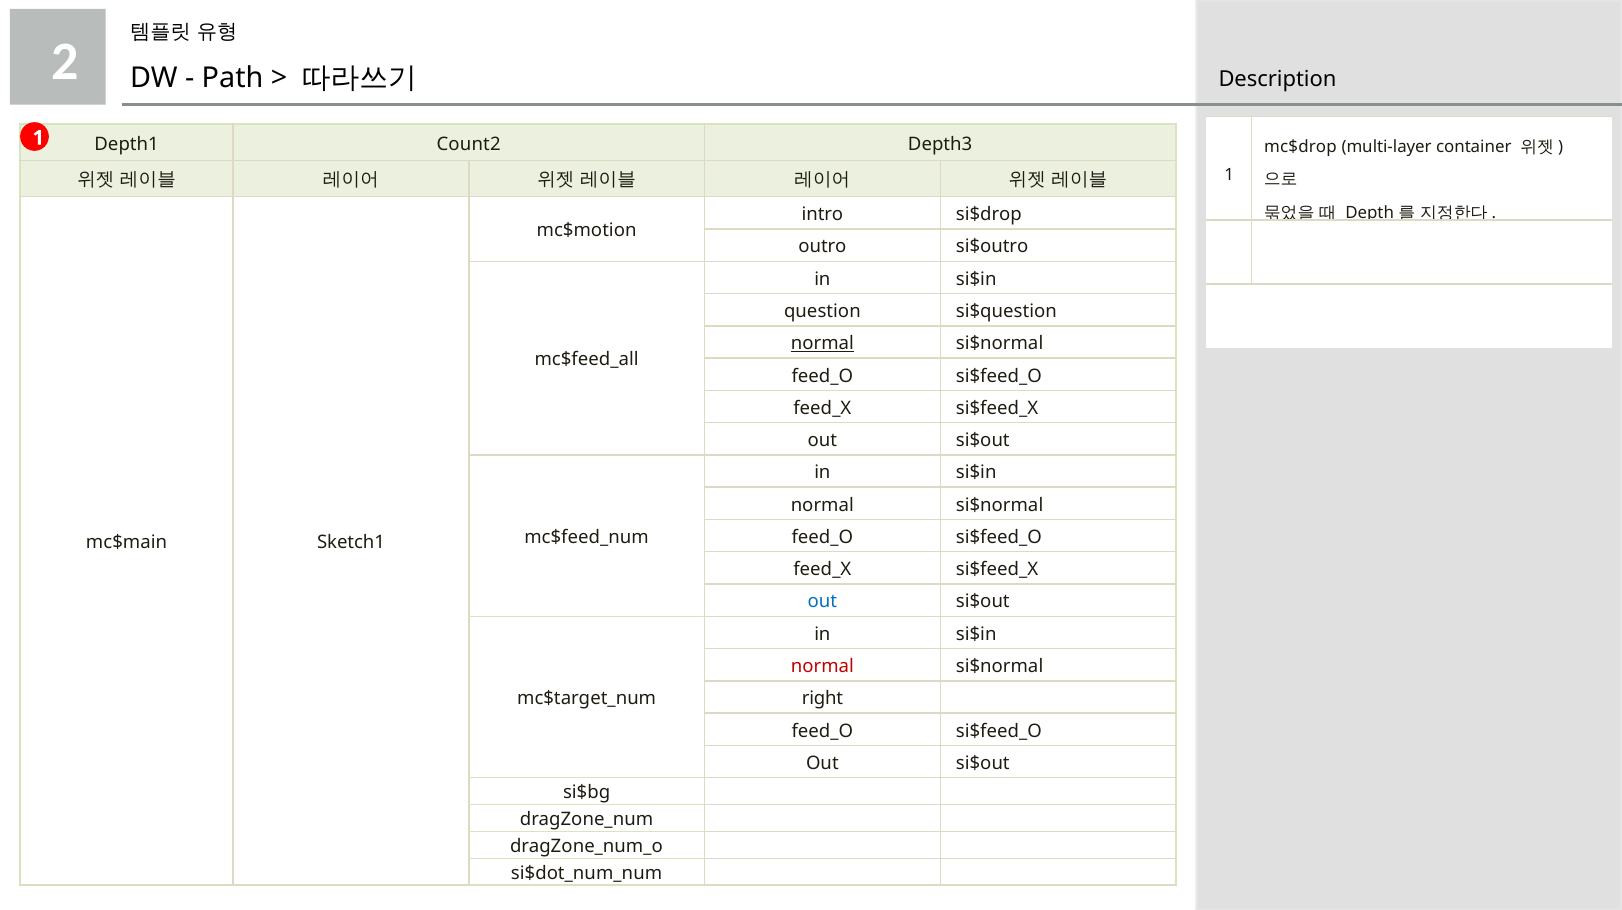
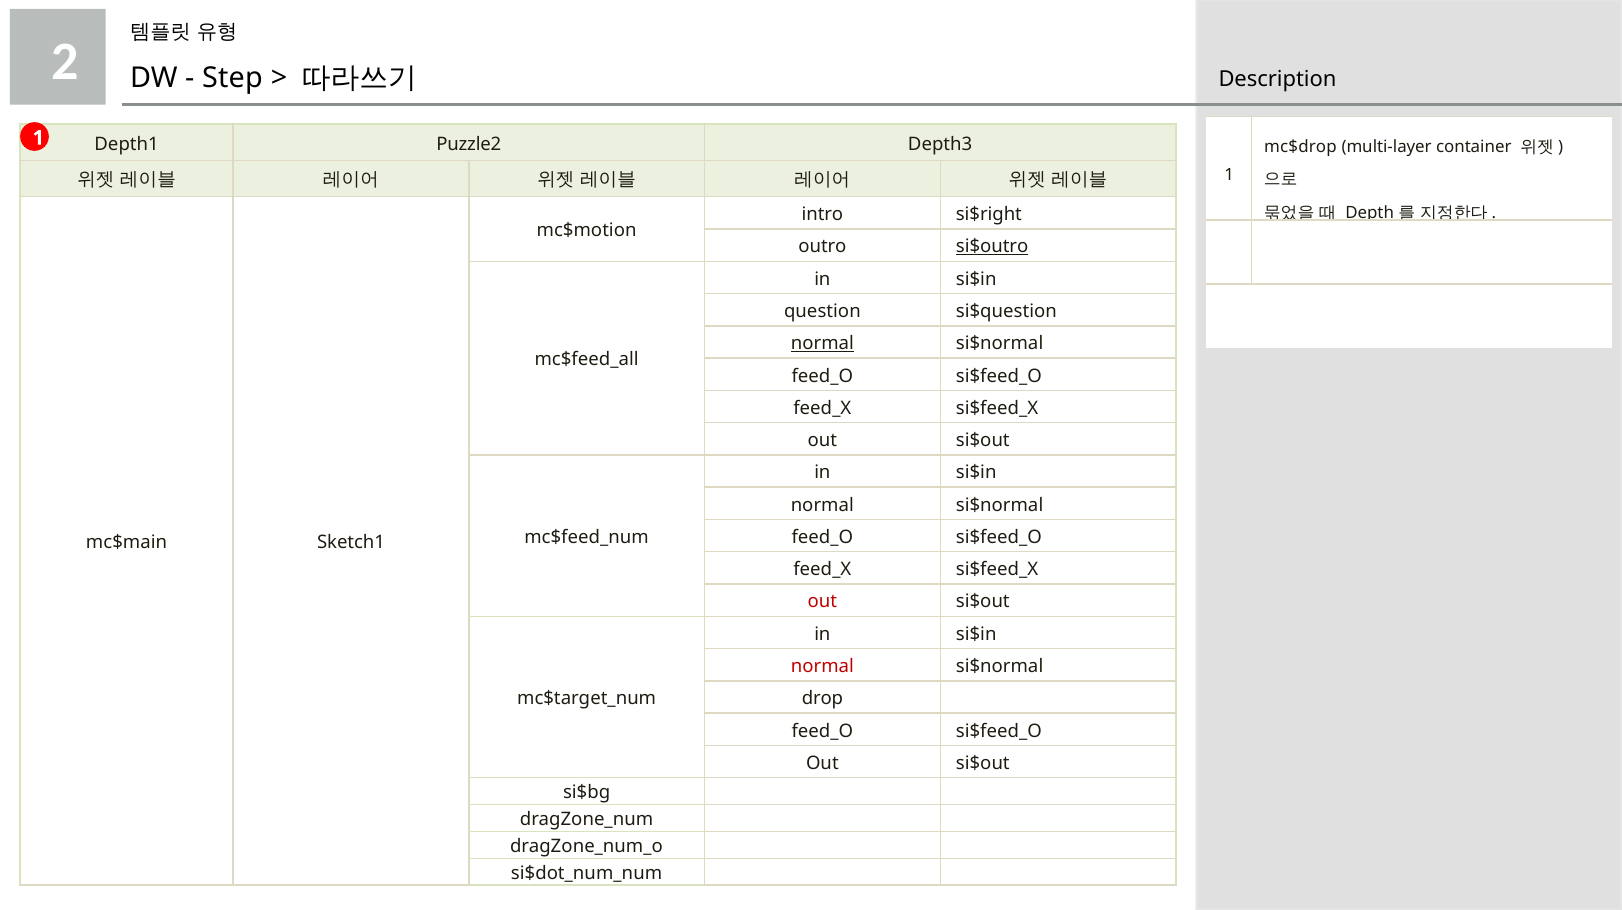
Path: Path -> Step (232, 78)
Count2: Count2 -> Puzzle2 (469, 144)
si$drop: si$drop -> si$right (989, 215)
si$outro underline: none -> present (992, 247)
out colour: blue -> red (822, 602)
right: right -> drop (823, 699)
